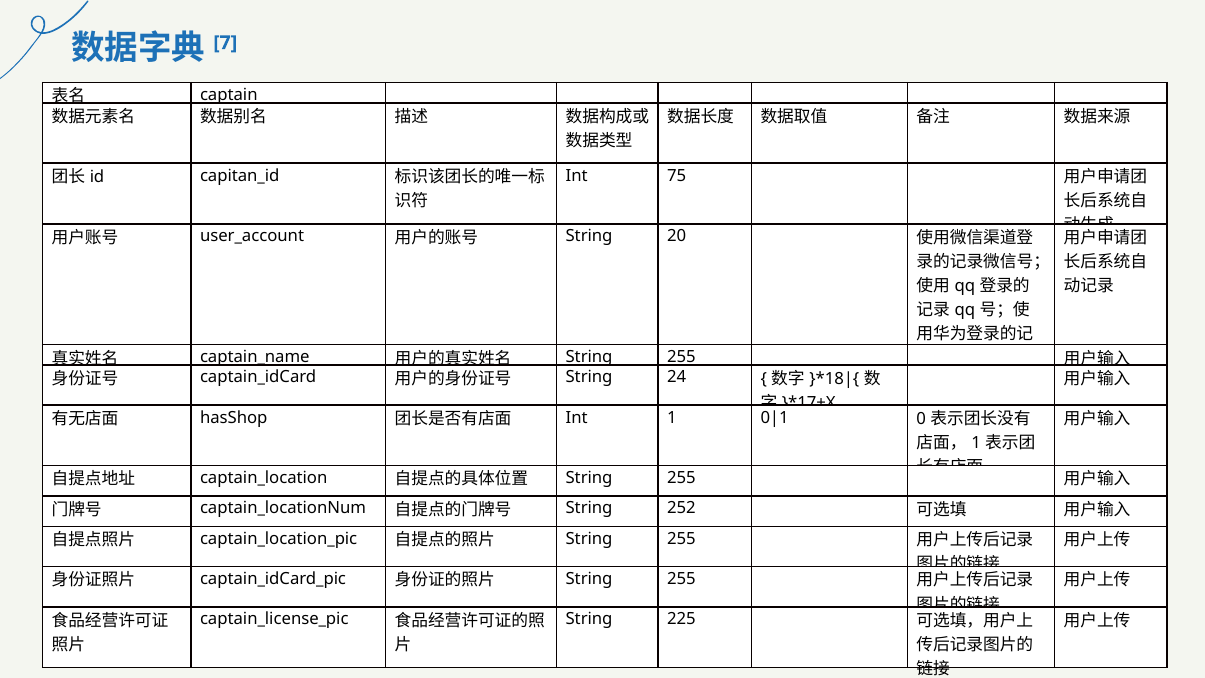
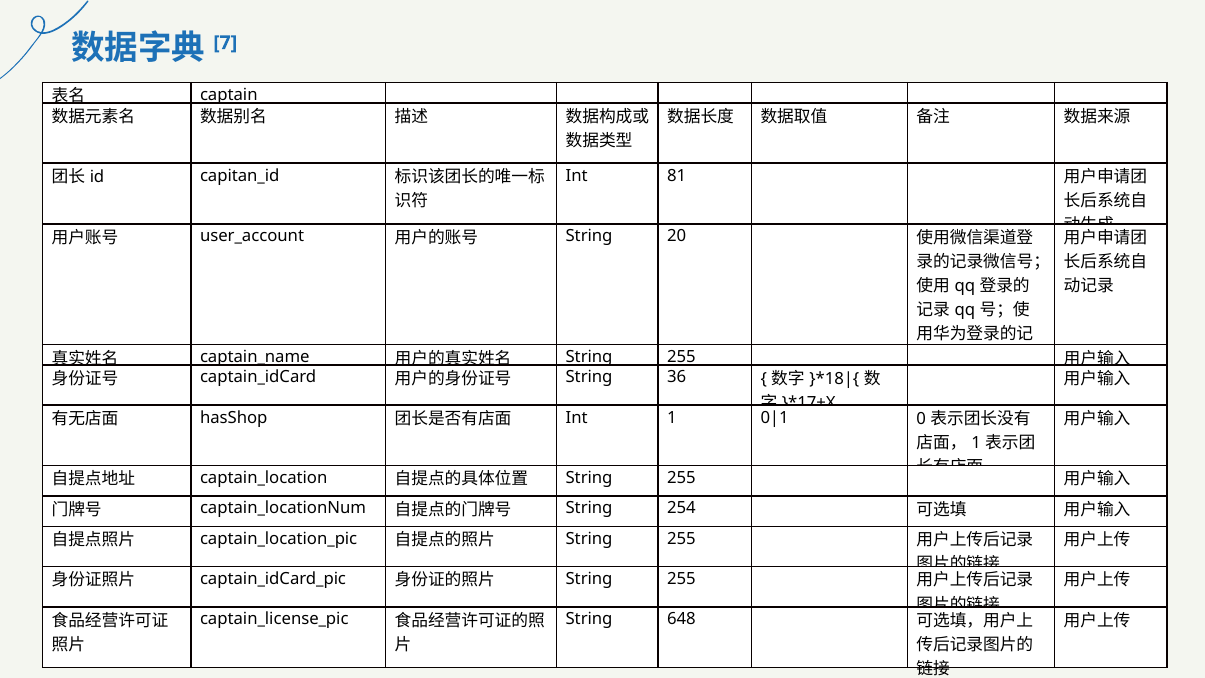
75: 75 -> 81 (677, 175)
24: 24 -> 36 (677, 377)
252: 252 -> 254 (681, 508)
225: 225 -> 648 (681, 619)
